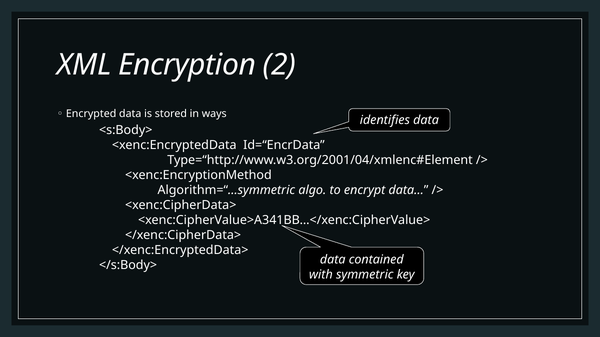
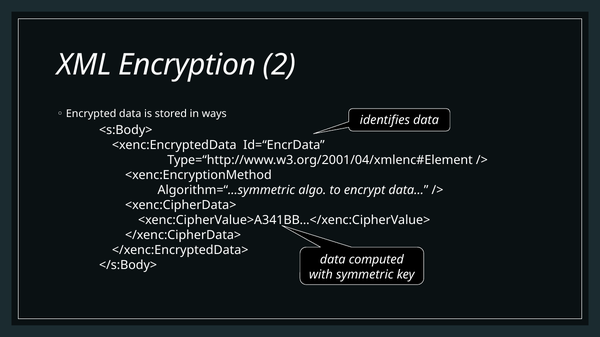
contained: contained -> computed (376, 260)
